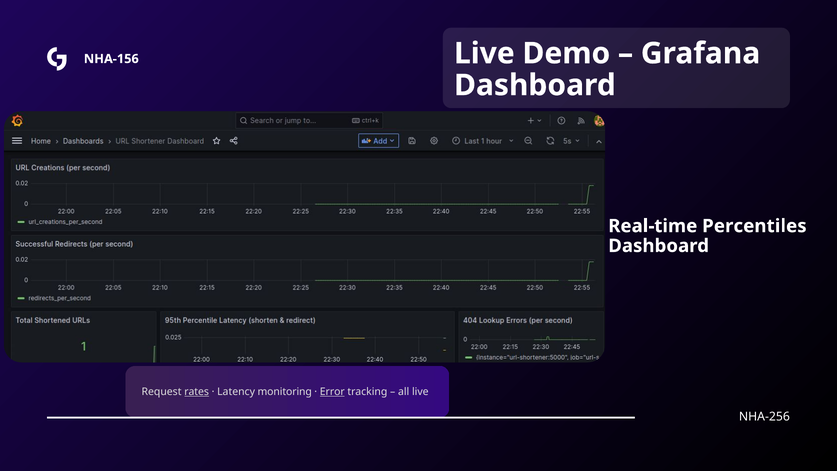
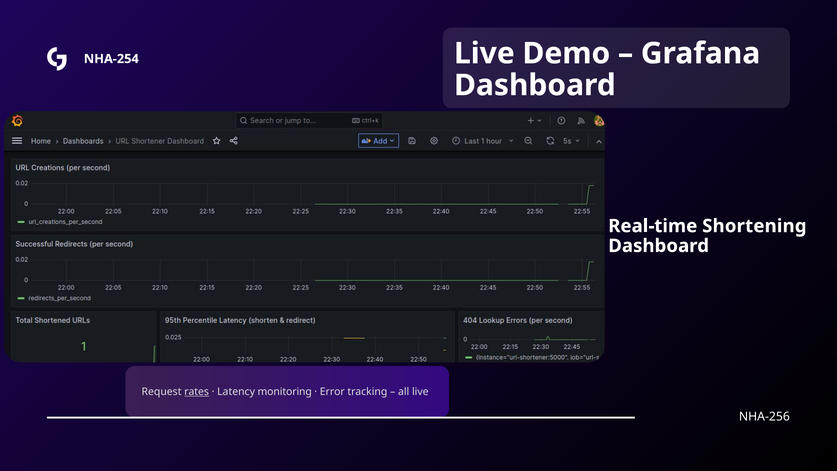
NHA-156: NHA-156 -> NHA-254 (111, 59)
Percentiles: Percentiles -> Shortening (754, 226)
Error underline: present -> none (332, 392)
